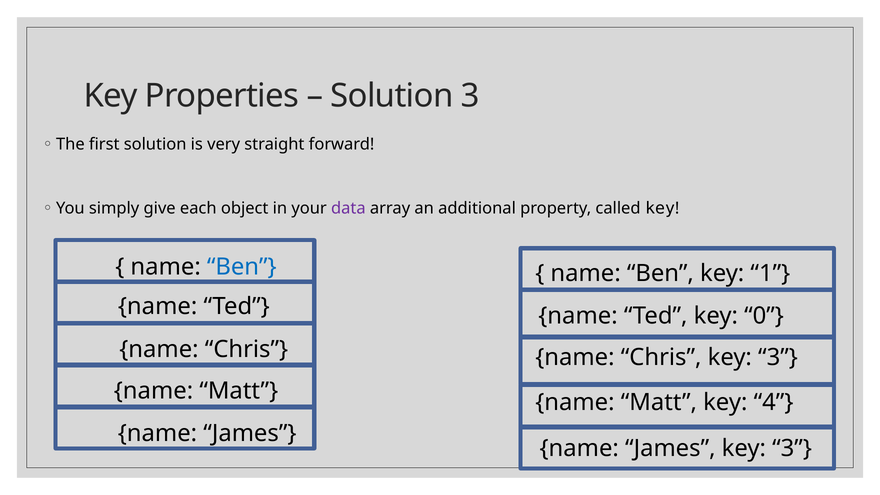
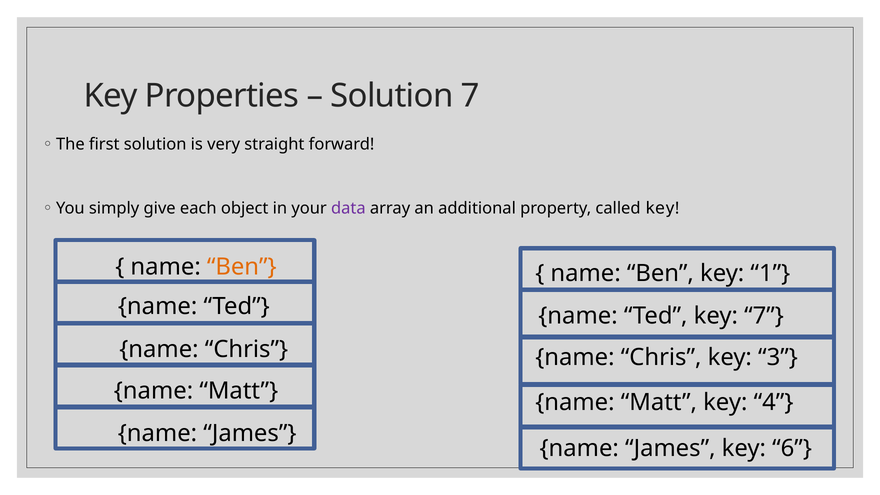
Solution 3: 3 -> 7 (470, 96)
Ben colour: blue -> orange (242, 267)
key 0: 0 -> 7 (764, 316)
James key 3: 3 -> 6 (792, 448)
